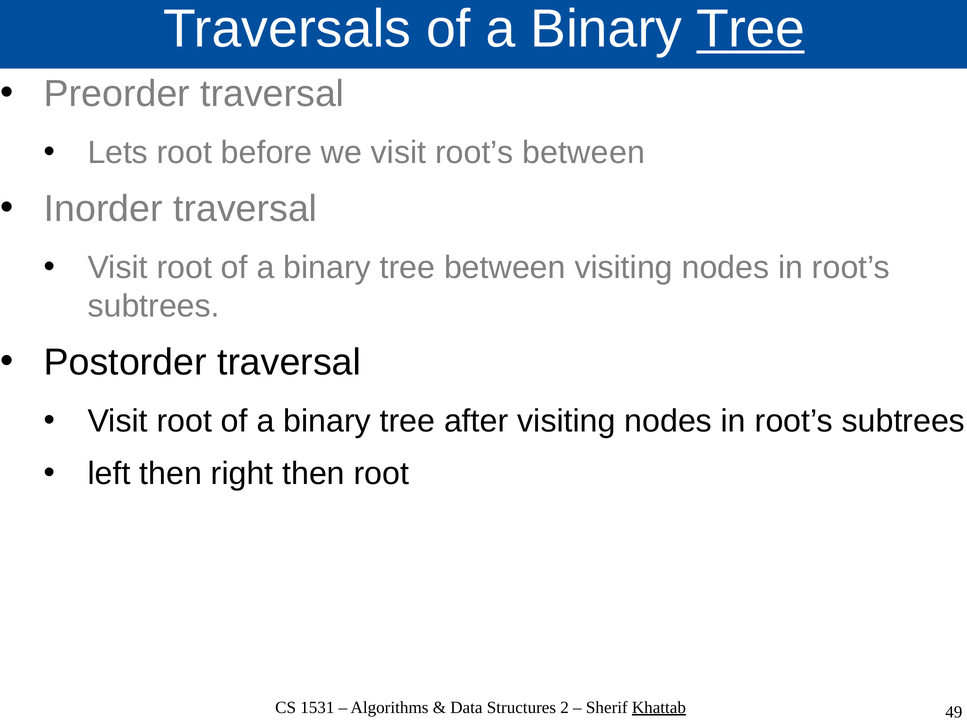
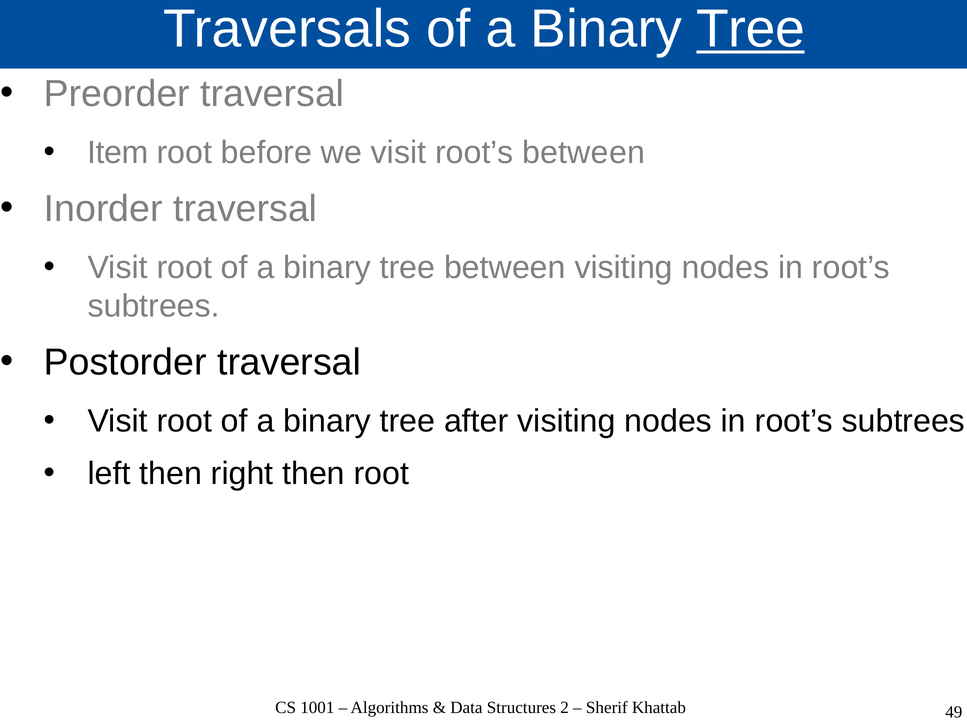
Lets: Lets -> Item (118, 153)
1531: 1531 -> 1001 (317, 707)
Khattab underline: present -> none (659, 707)
